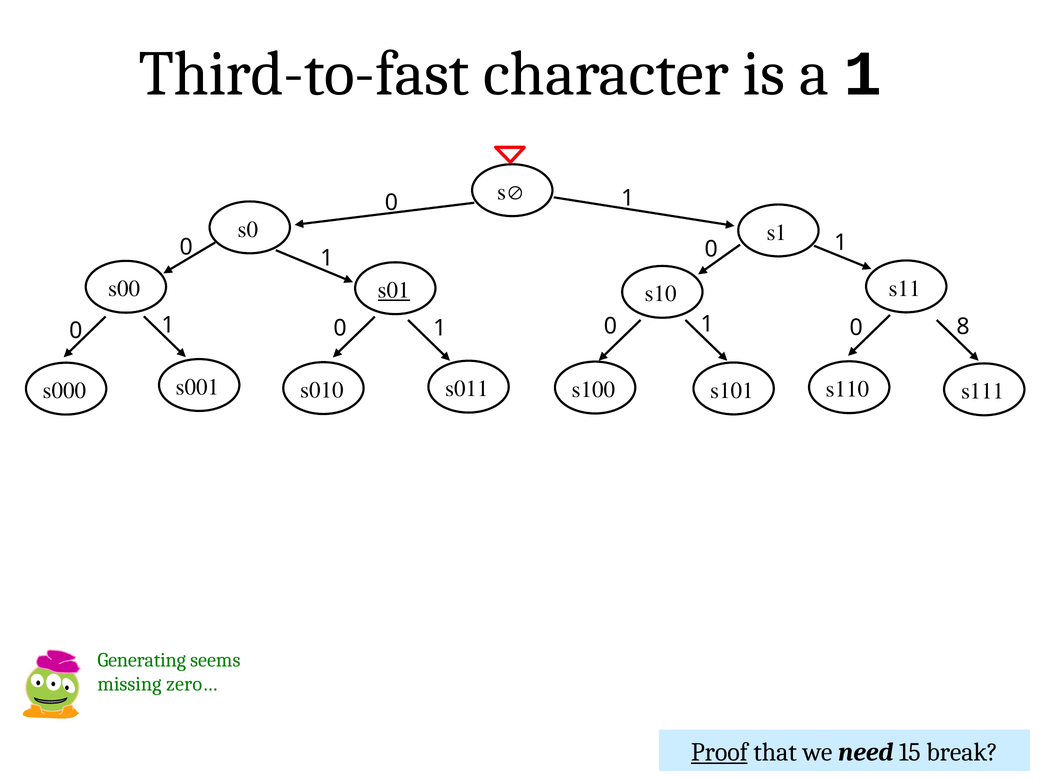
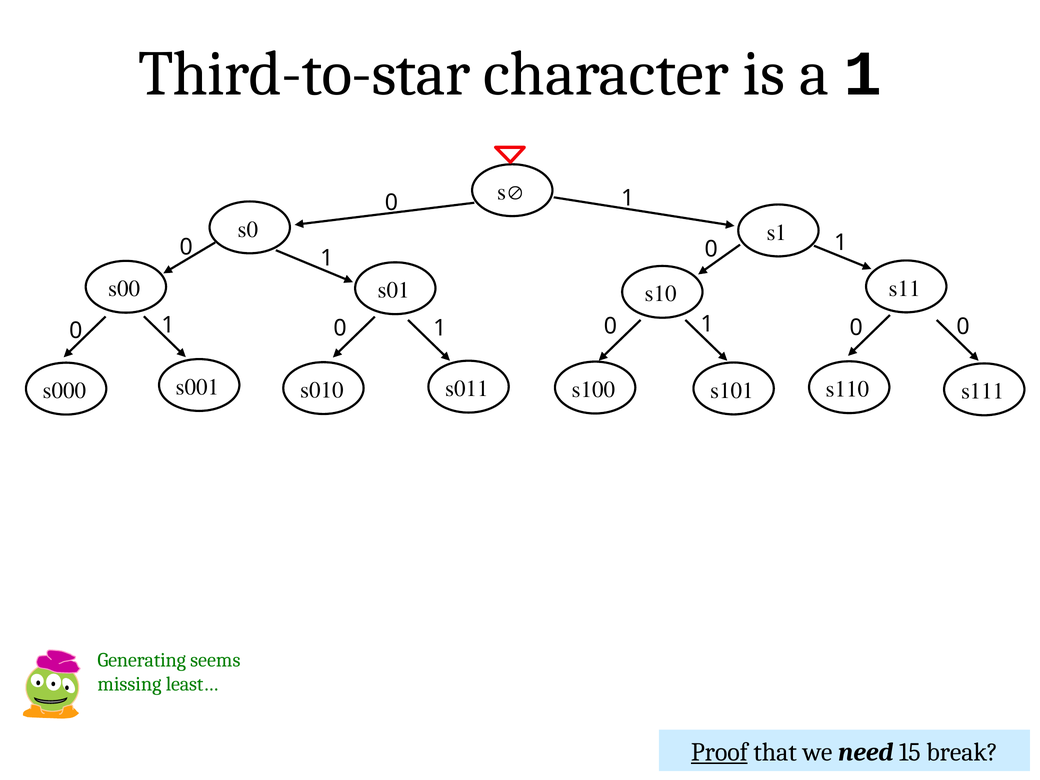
Third-to-fast: Third-to-fast -> Third-to-star (304, 74)
s01 underline: present -> none (394, 290)
8: 8 -> 0 (963, 327)
zero…: zero… -> least… (192, 684)
